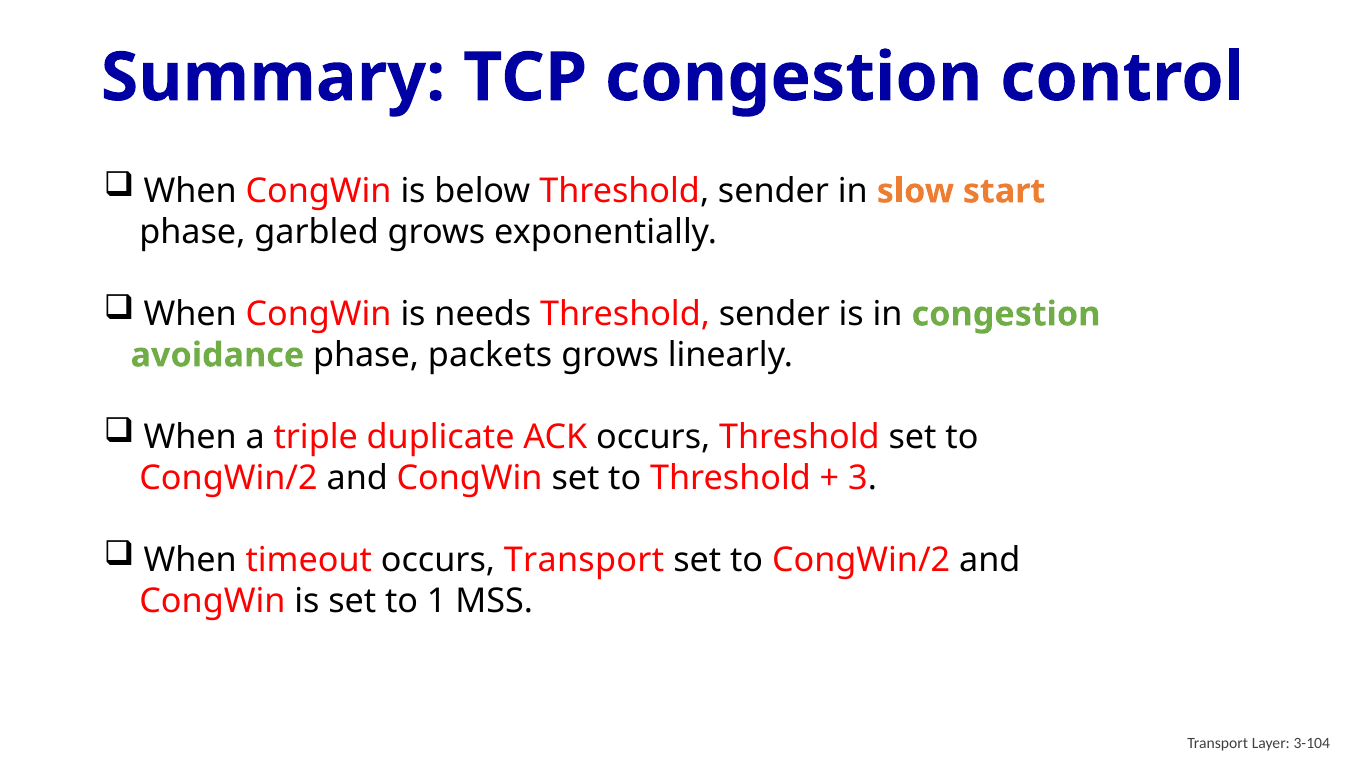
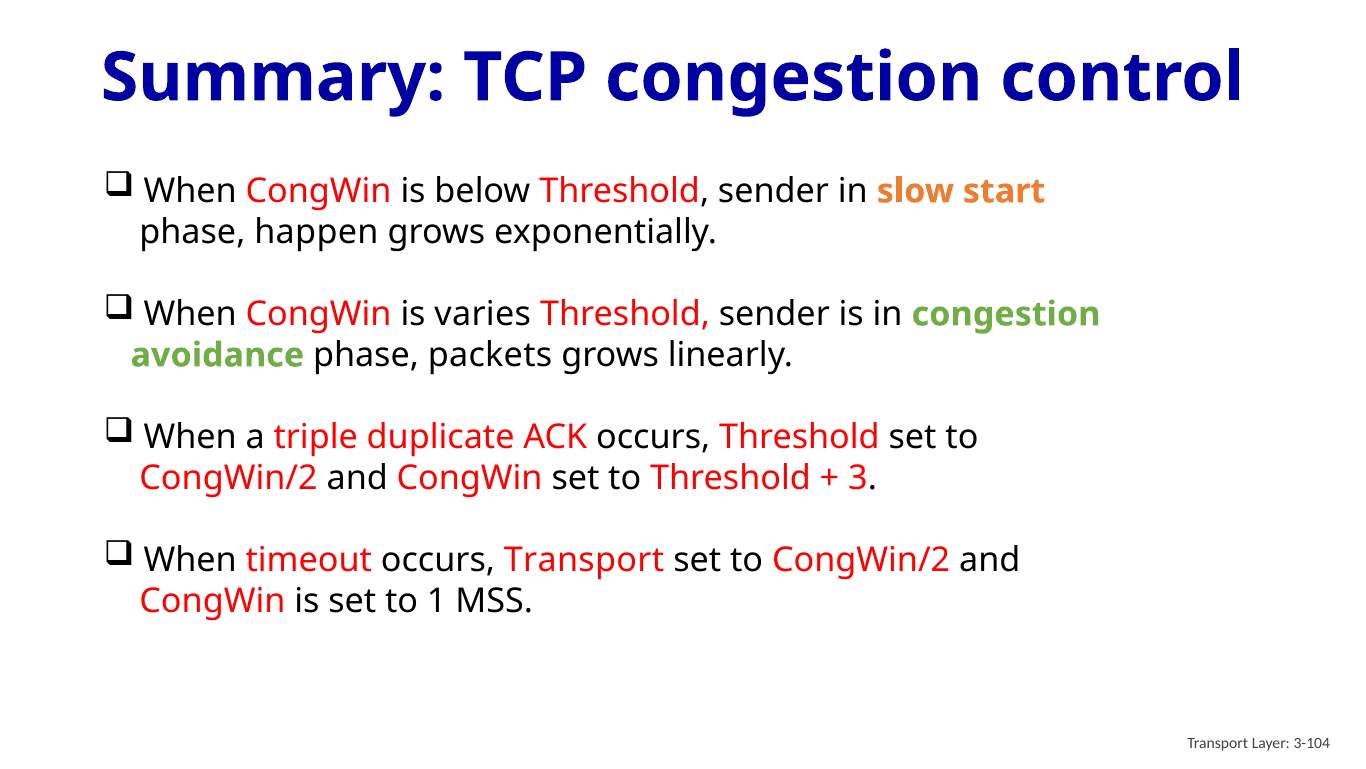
garbled: garbled -> happen (316, 232)
needs: needs -> varies (483, 314)
